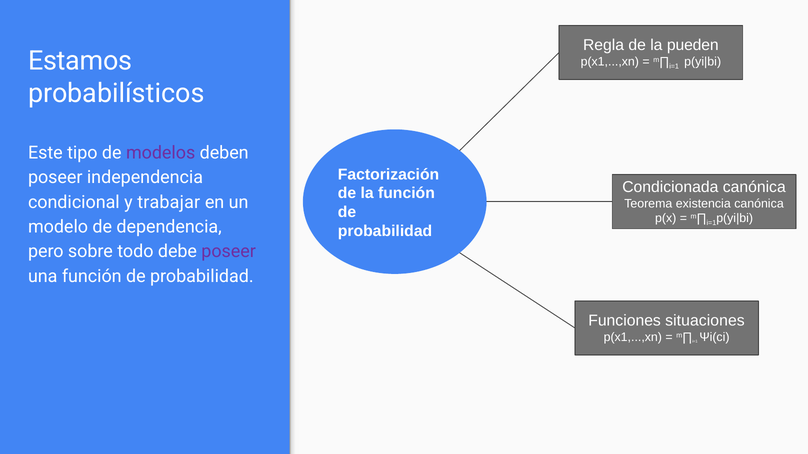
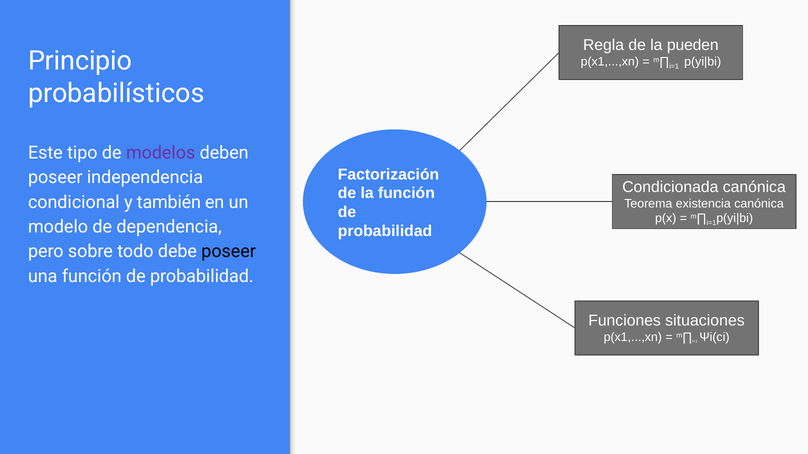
Estamos: Estamos -> Principio (80, 61)
trabajar: trabajar -> también (169, 202)
poseer colour: purple -> black (229, 252)
